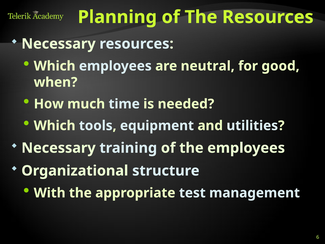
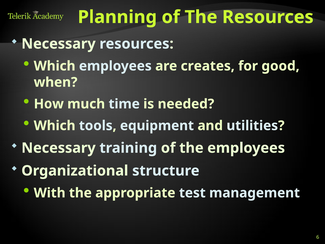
neutral: neutral -> creates (208, 66)
